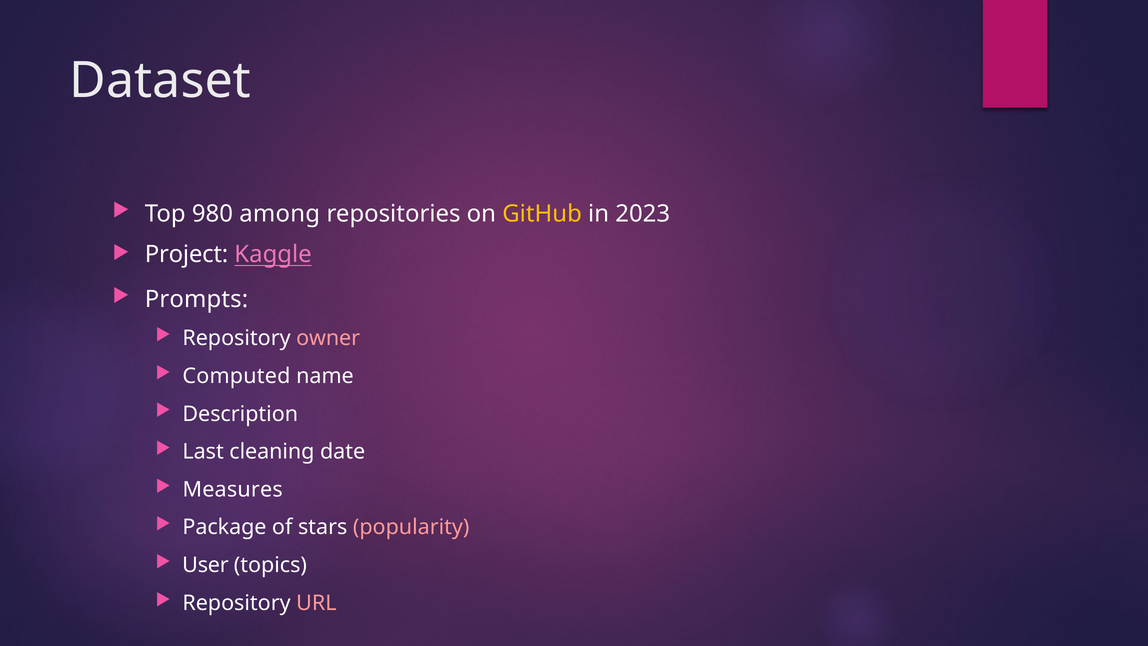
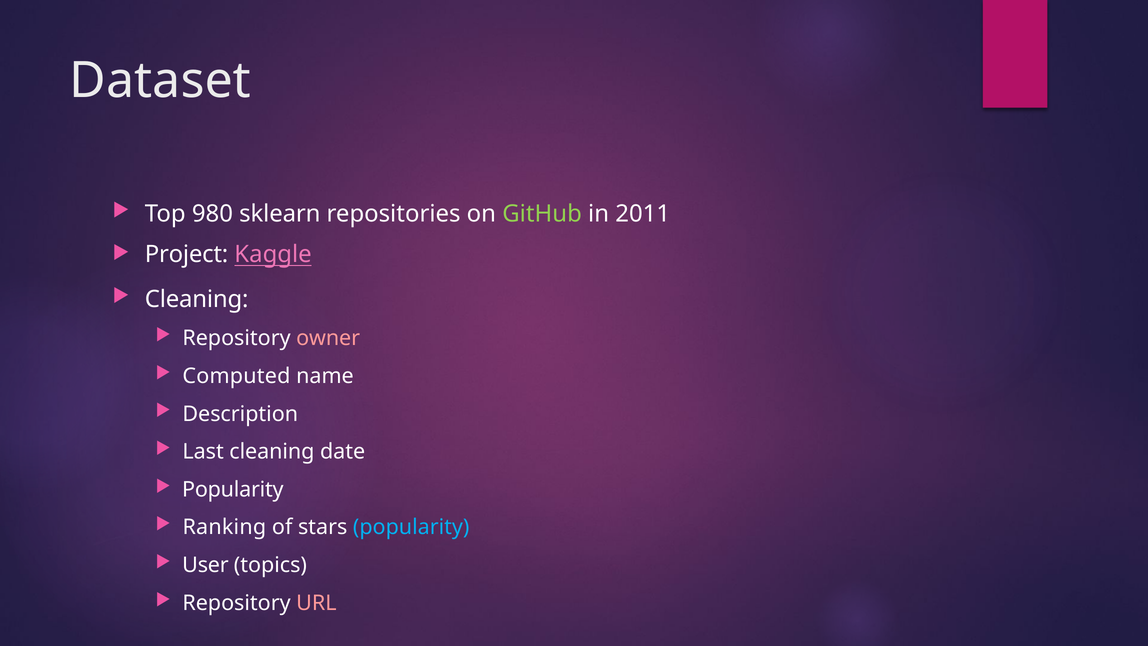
among: among -> sklearn (280, 214)
GitHub colour: yellow -> light green (542, 214)
2023: 2023 -> 2011 (643, 214)
Prompts: Prompts -> Cleaning (197, 299)
Measures: Measures -> Popularity (233, 489)
Package: Package -> Ranking (224, 527)
popularity colour: pink -> light blue (411, 527)
